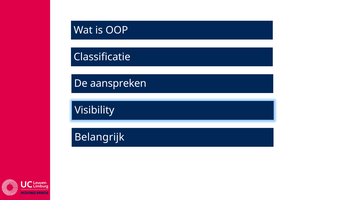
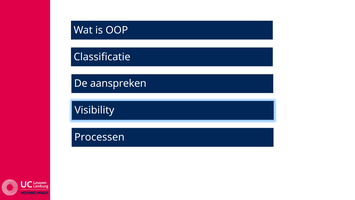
Belangrijk: Belangrijk -> Processen (99, 137)
